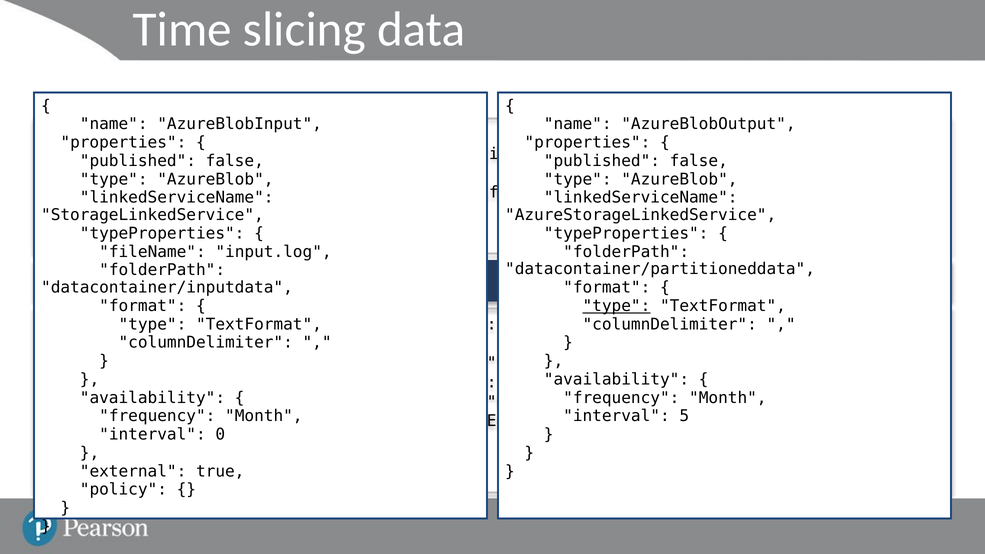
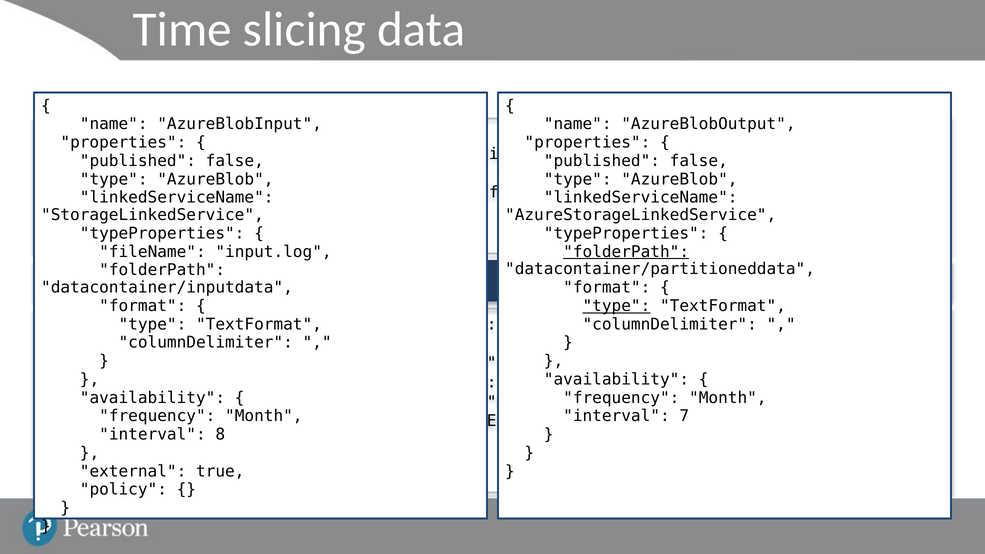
folderPath underline: none -> present (626, 252)
5: 5 -> 7 (684, 416)
0: 0 -> 8 (220, 435)
